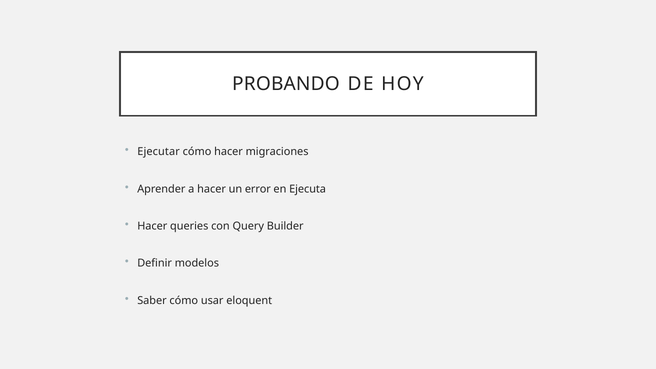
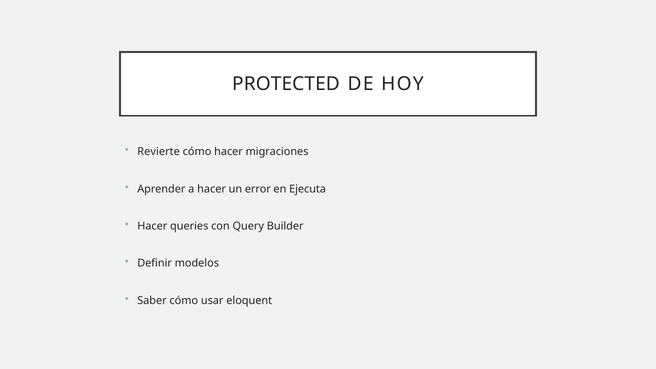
PROBANDO: PROBANDO -> PROTECTED (286, 84)
Ejecutar: Ejecutar -> Revierte (159, 152)
